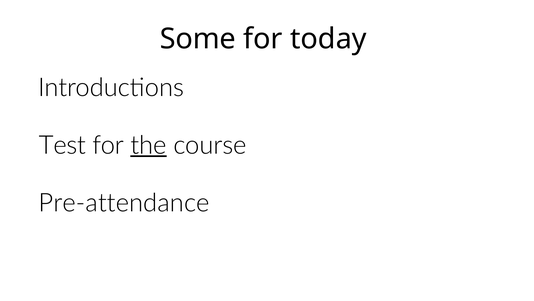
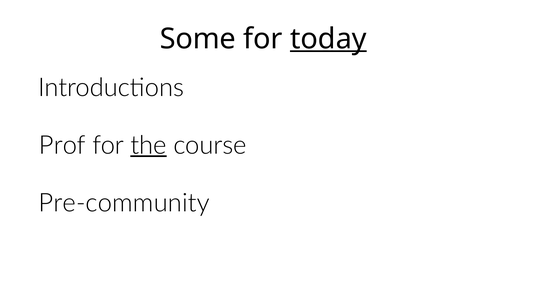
today underline: none -> present (328, 39)
Test: Test -> Prof (62, 145)
Pre-attendance: Pre-attendance -> Pre-community (124, 202)
